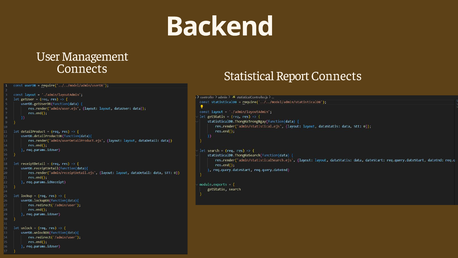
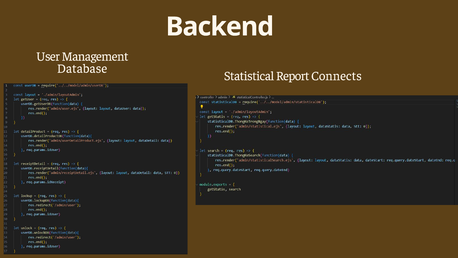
Connects: Connects -> Database (82, 68)
